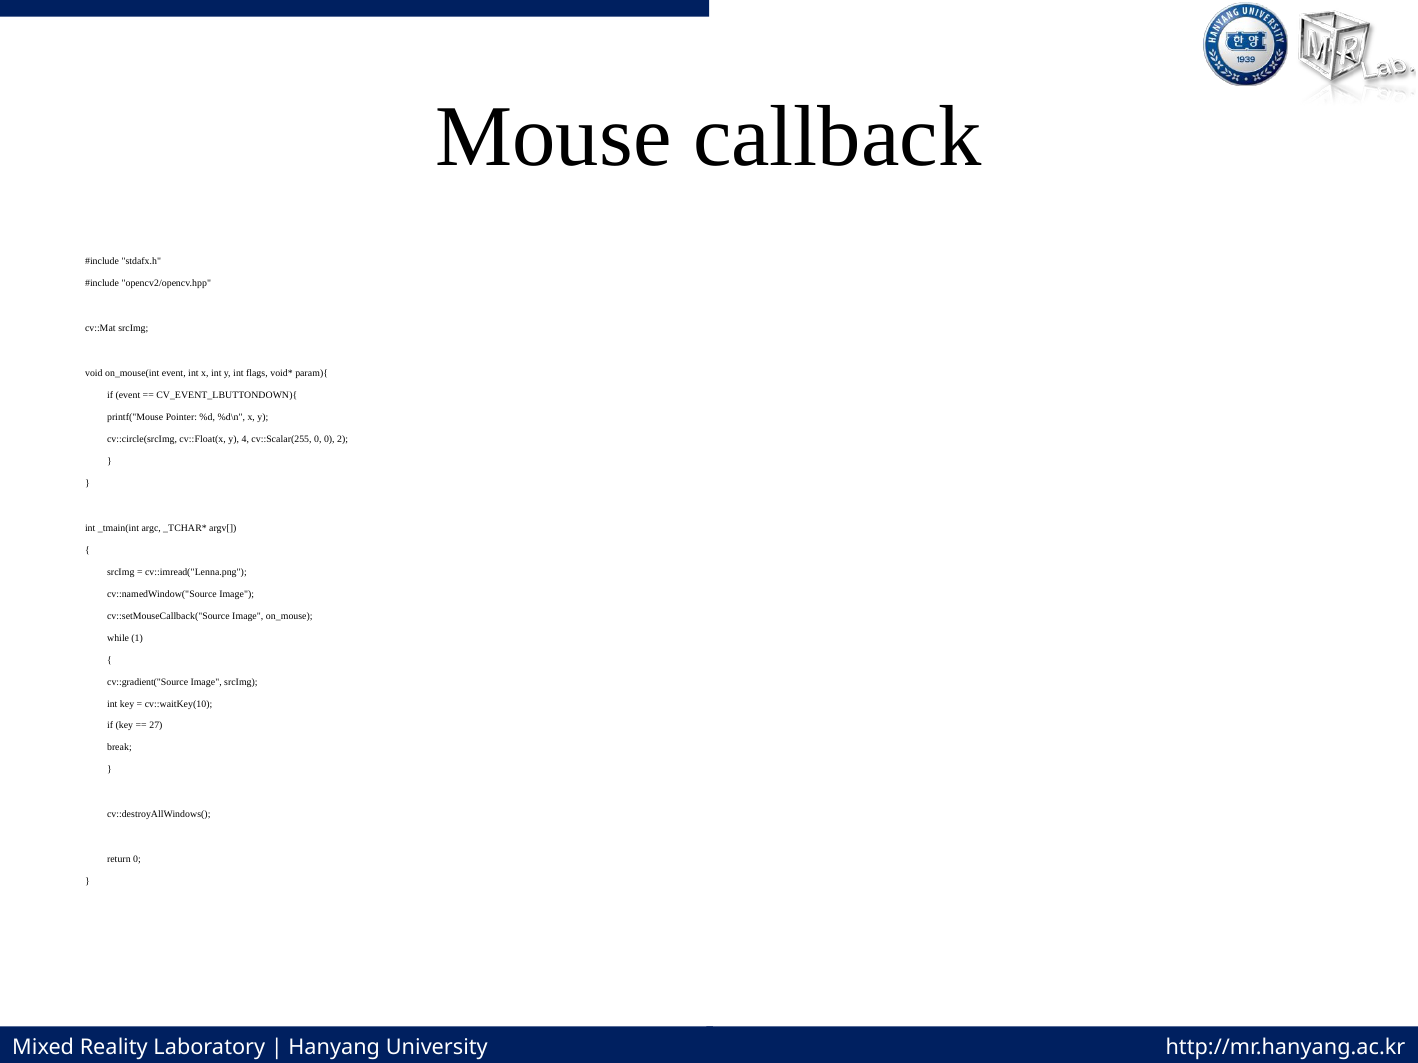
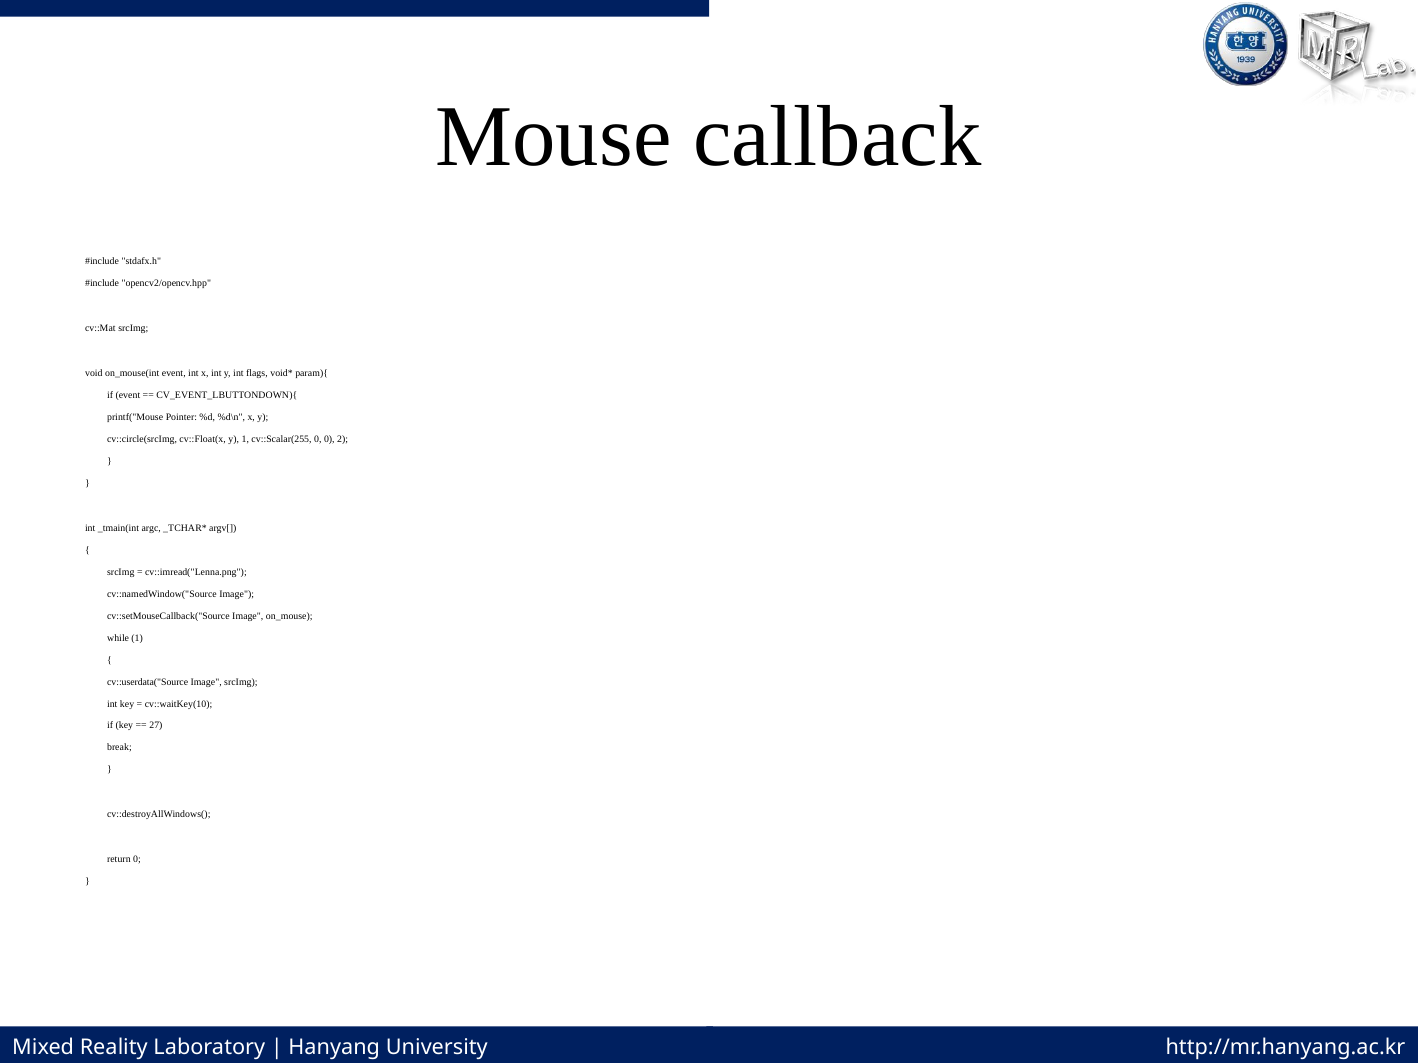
y 4: 4 -> 1 (245, 440)
cv::gradient("Source: cv::gradient("Source -> cv::userdata("Source (148, 682)
